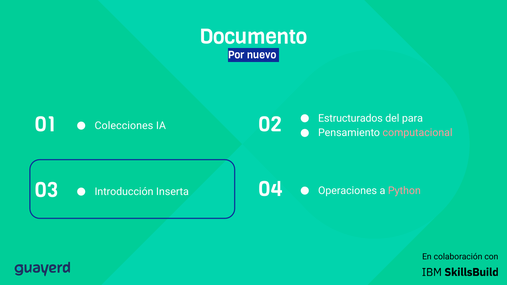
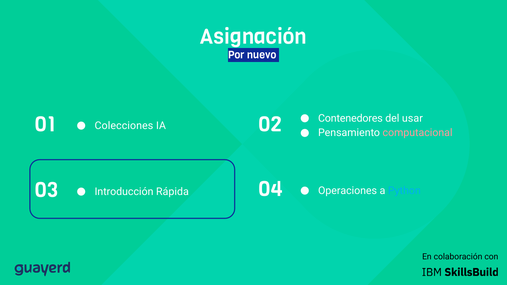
Documento: Documento -> Asignación (253, 37)
Estructurados: Estructurados -> Contenedores (350, 118)
para: para -> usar (412, 118)
Python colour: pink -> light blue (404, 191)
Inserta: Inserta -> Rápida (172, 192)
